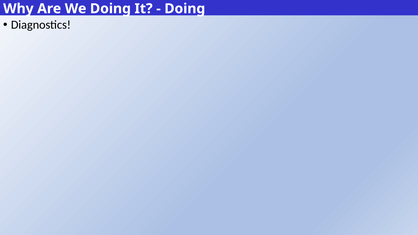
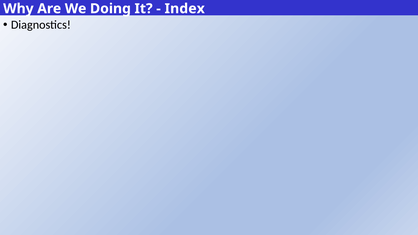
Doing: Doing -> Index (185, 9)
